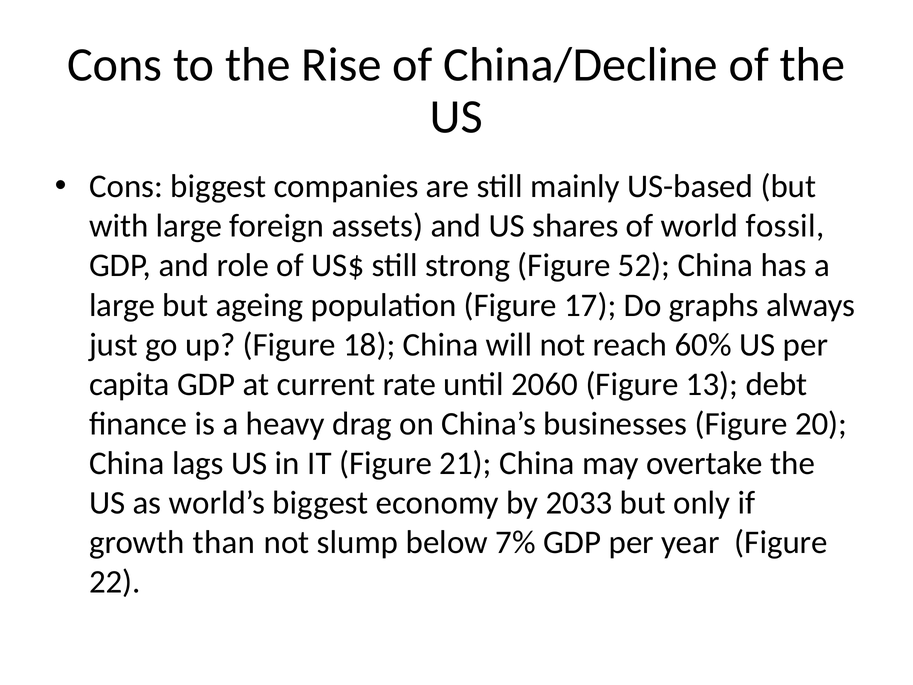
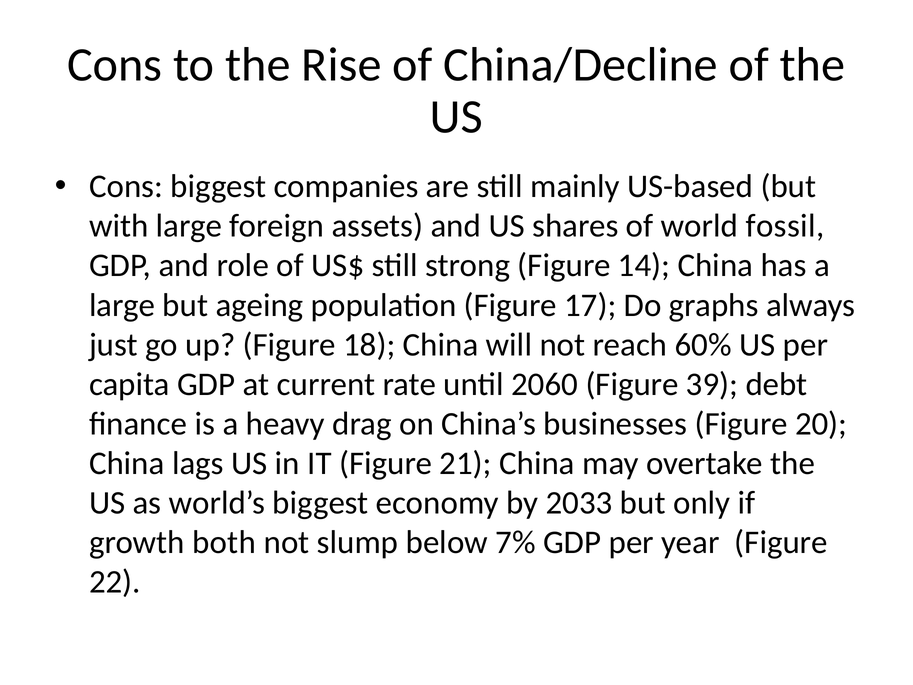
52: 52 -> 14 (644, 266)
13: 13 -> 39 (712, 384)
than: than -> both (224, 542)
